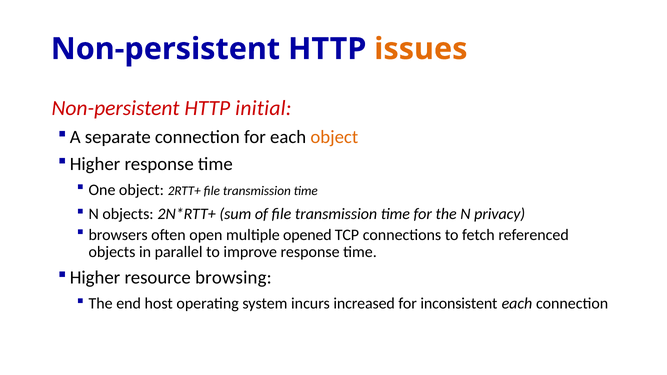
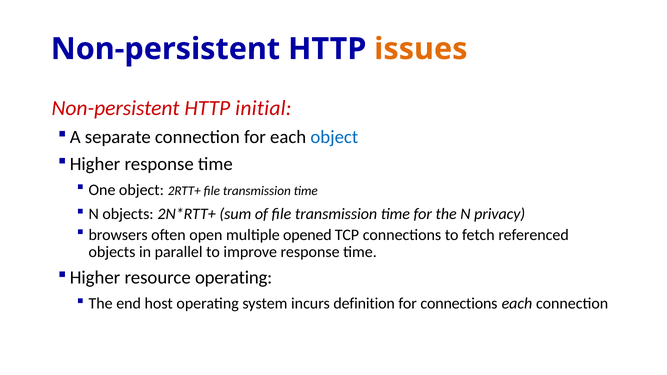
object colour: orange -> blue (334, 137)
resource browsing: browsing -> operating (234, 278)
increased: increased -> definition (364, 304)
for inconsistent: inconsistent -> connections (459, 304)
